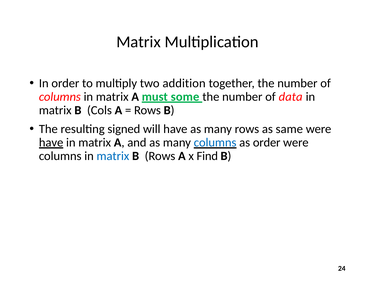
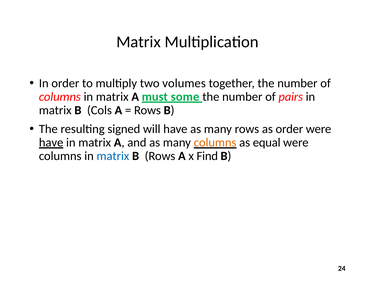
addition: addition -> volumes (184, 83)
data: data -> pairs (291, 97)
as same: same -> order (289, 129)
columns colour: blue -> orange (215, 143)
as order: order -> equal (267, 143)
